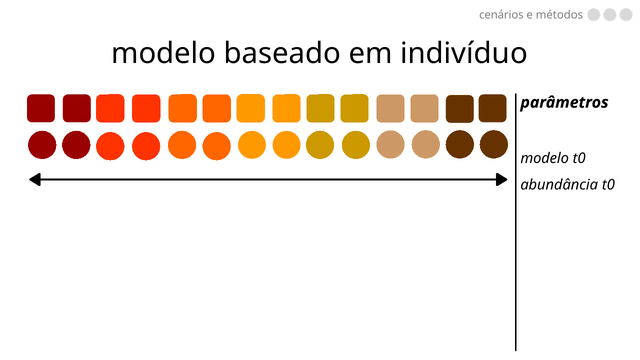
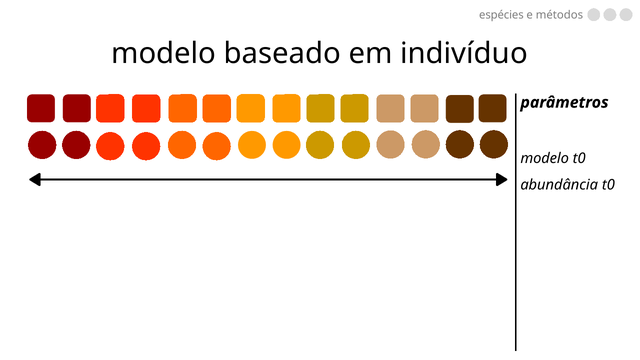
cenários: cenários -> espécies (501, 15)
